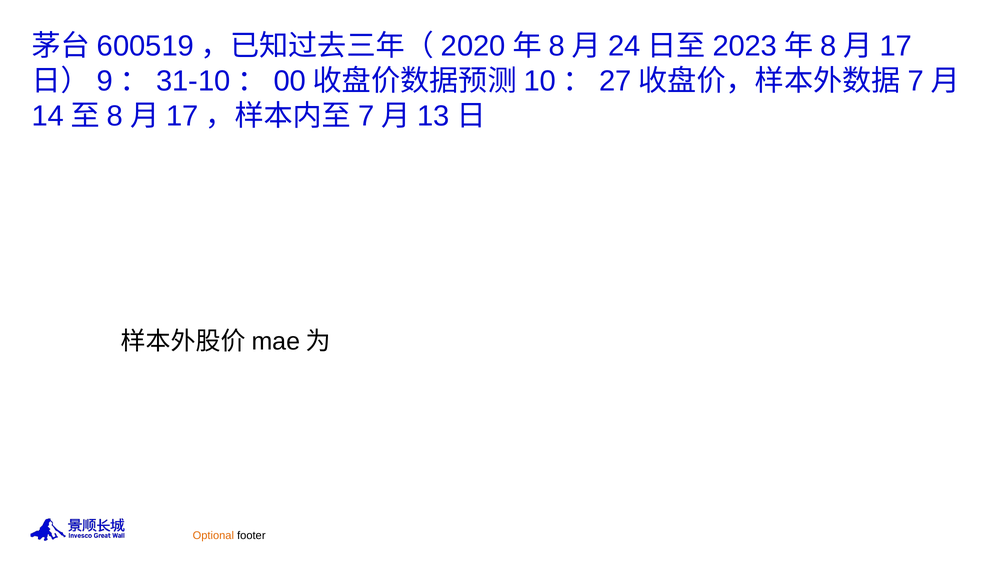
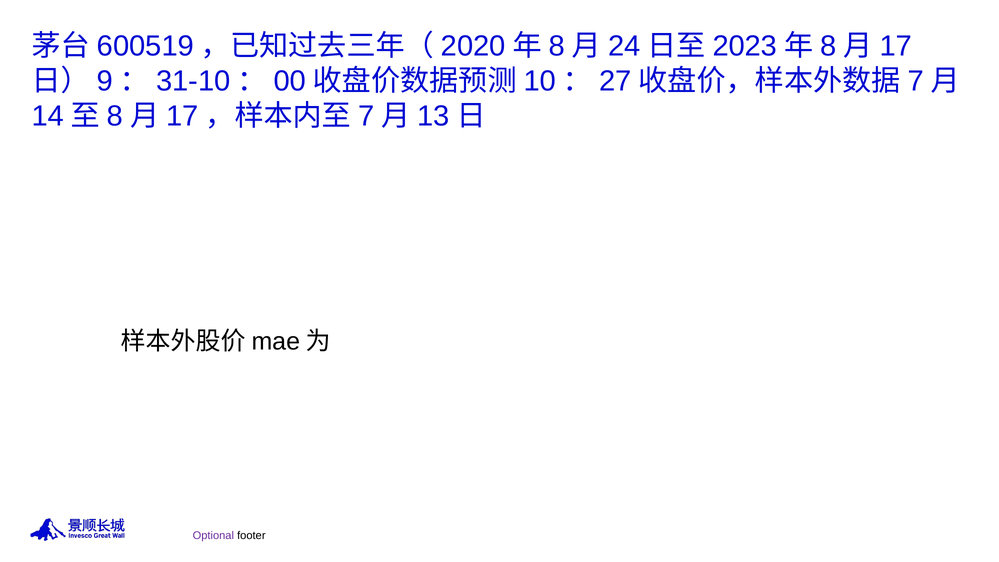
Optional colour: orange -> purple (213, 536)
